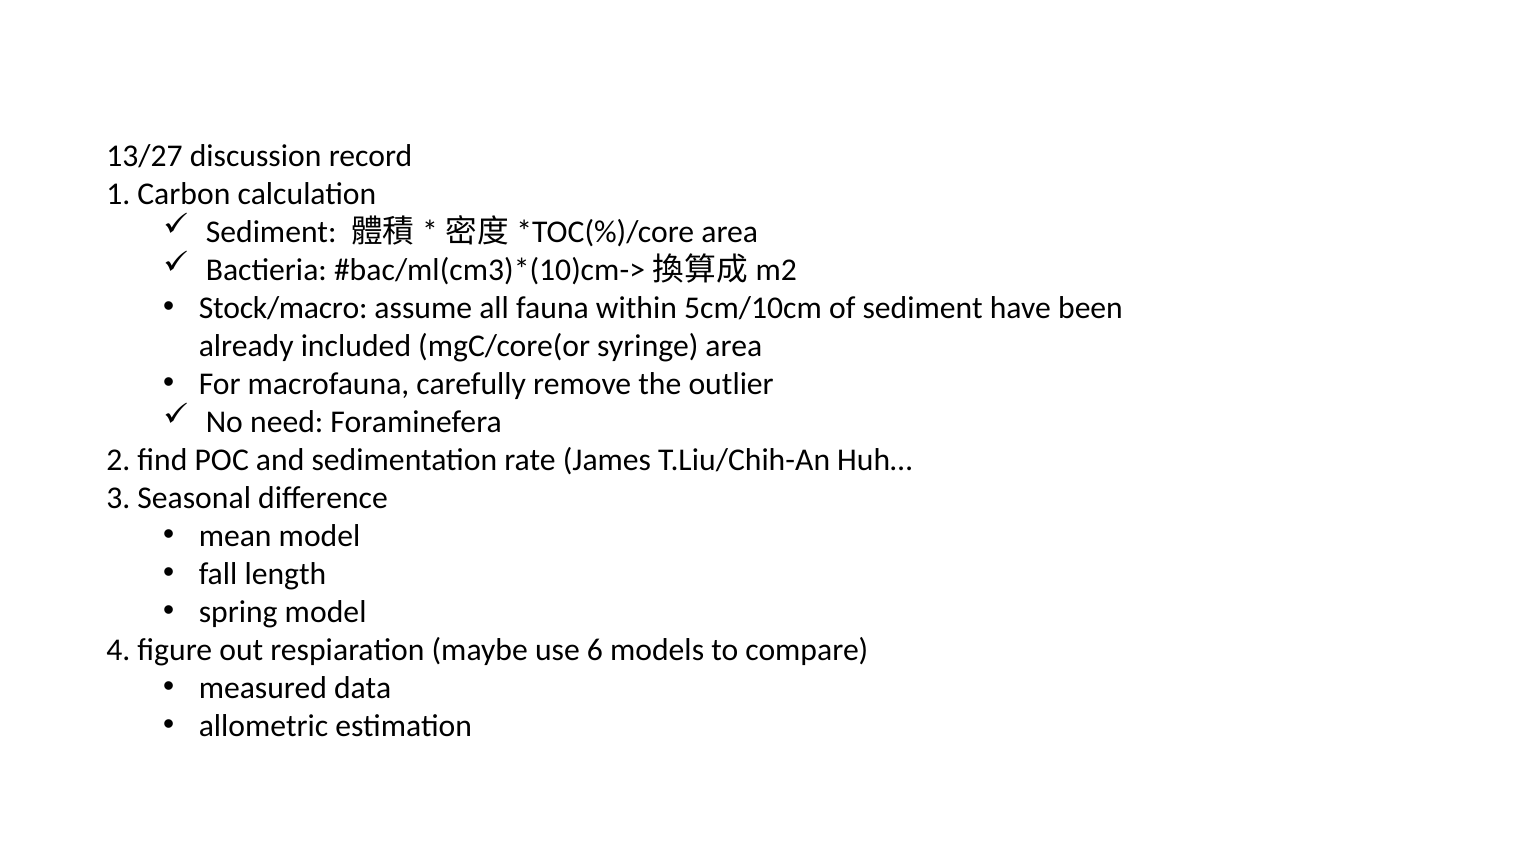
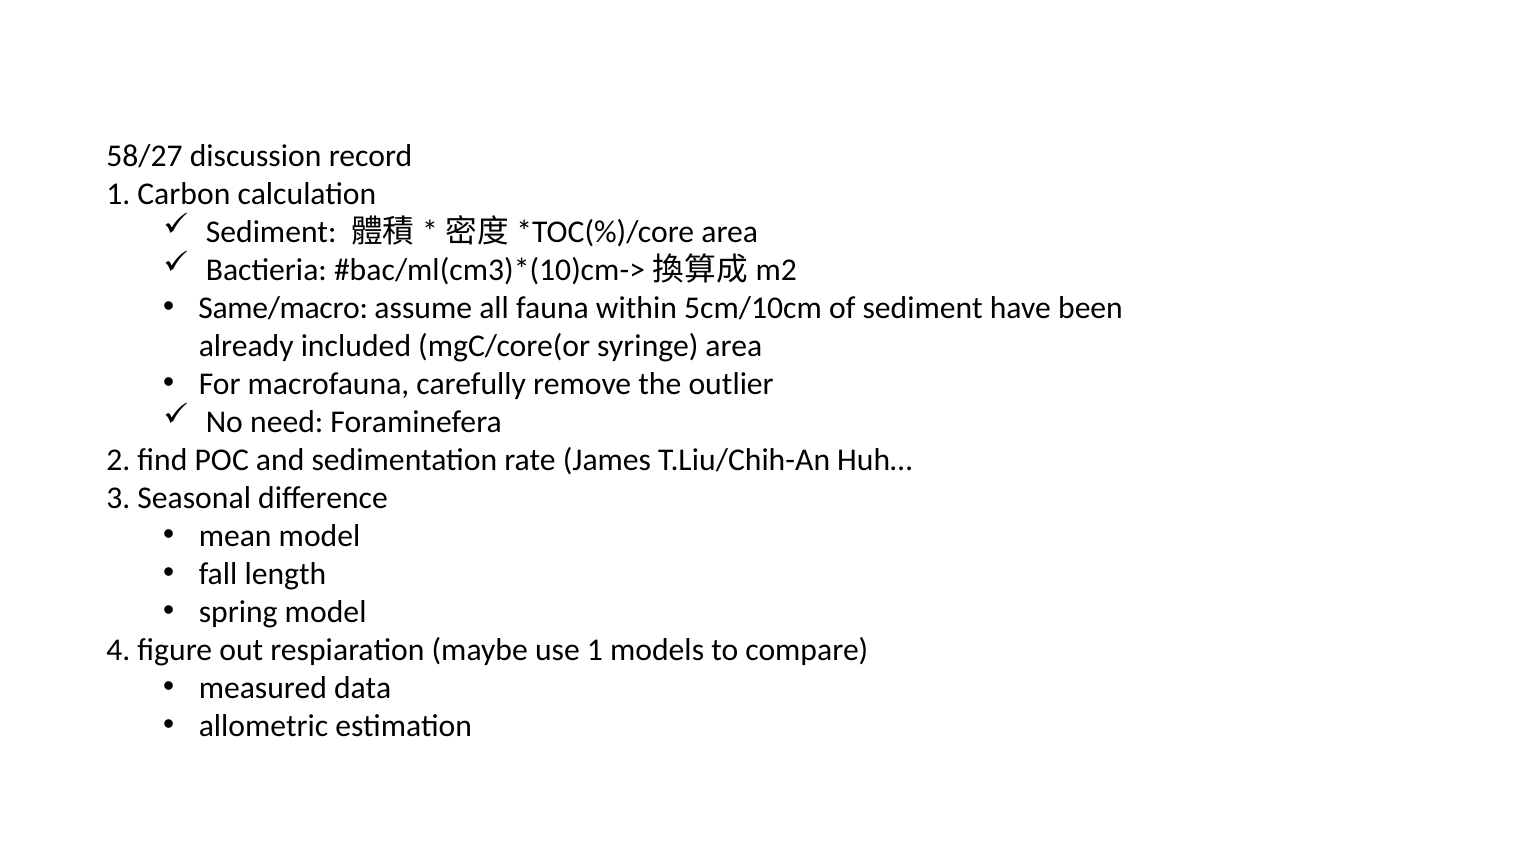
13/27: 13/27 -> 58/27 (144, 156)
Stock/macro: Stock/macro -> Same/macro (283, 308)
use 6: 6 -> 1 (595, 650)
